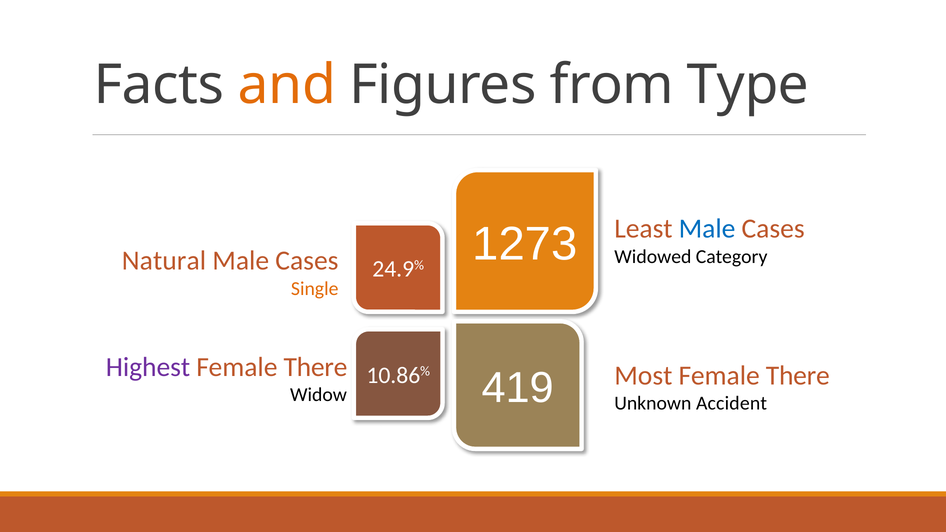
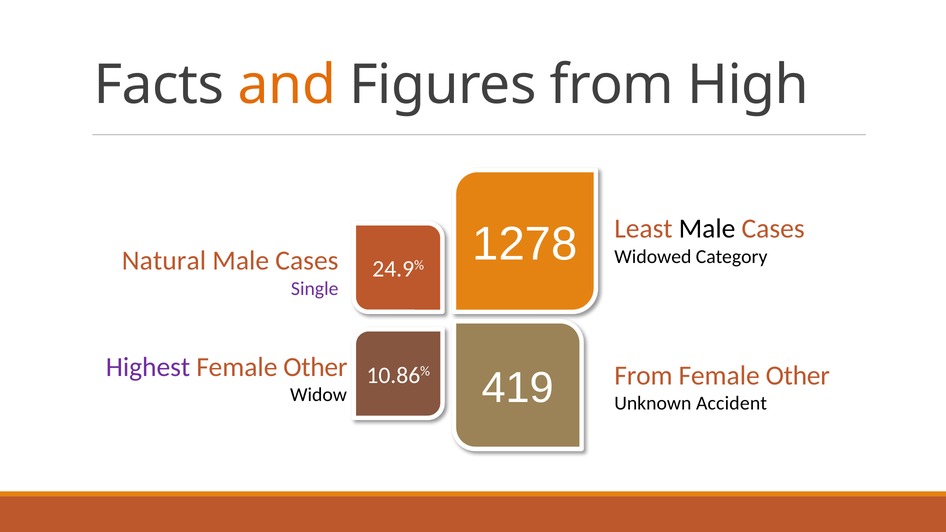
Type: Type -> High (748, 85)
1273: 1273 -> 1278 (525, 244)
Male colour: blue -> black (707, 229)
Single colour: orange -> purple (315, 289)
There: There -> Other (315, 367)
419 Most: Most -> From (643, 375)
There: There -> Other (798, 375)
